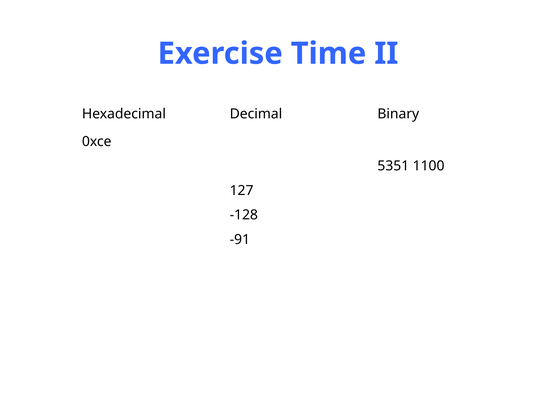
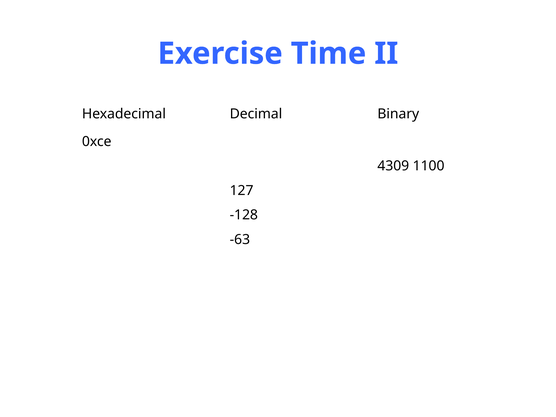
5351: 5351 -> 4309 (393, 166)
-91: -91 -> -63 (240, 240)
